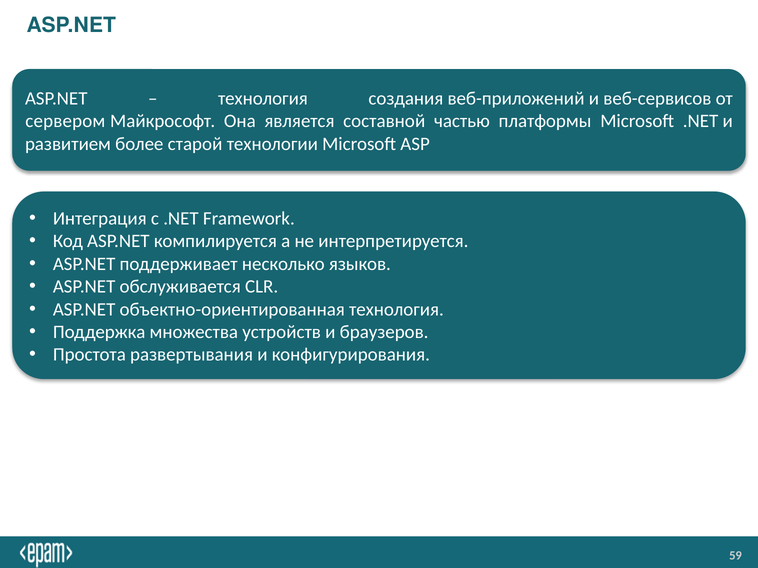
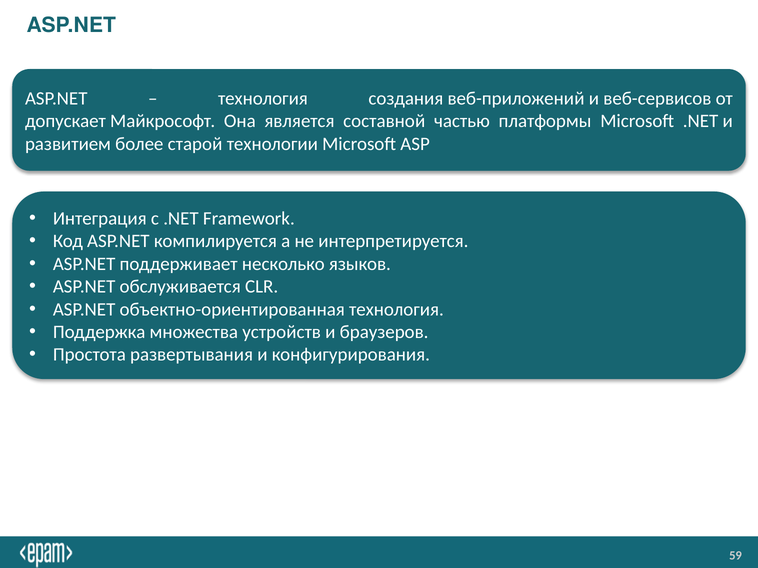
сервером: сервером -> допускает (65, 121)
